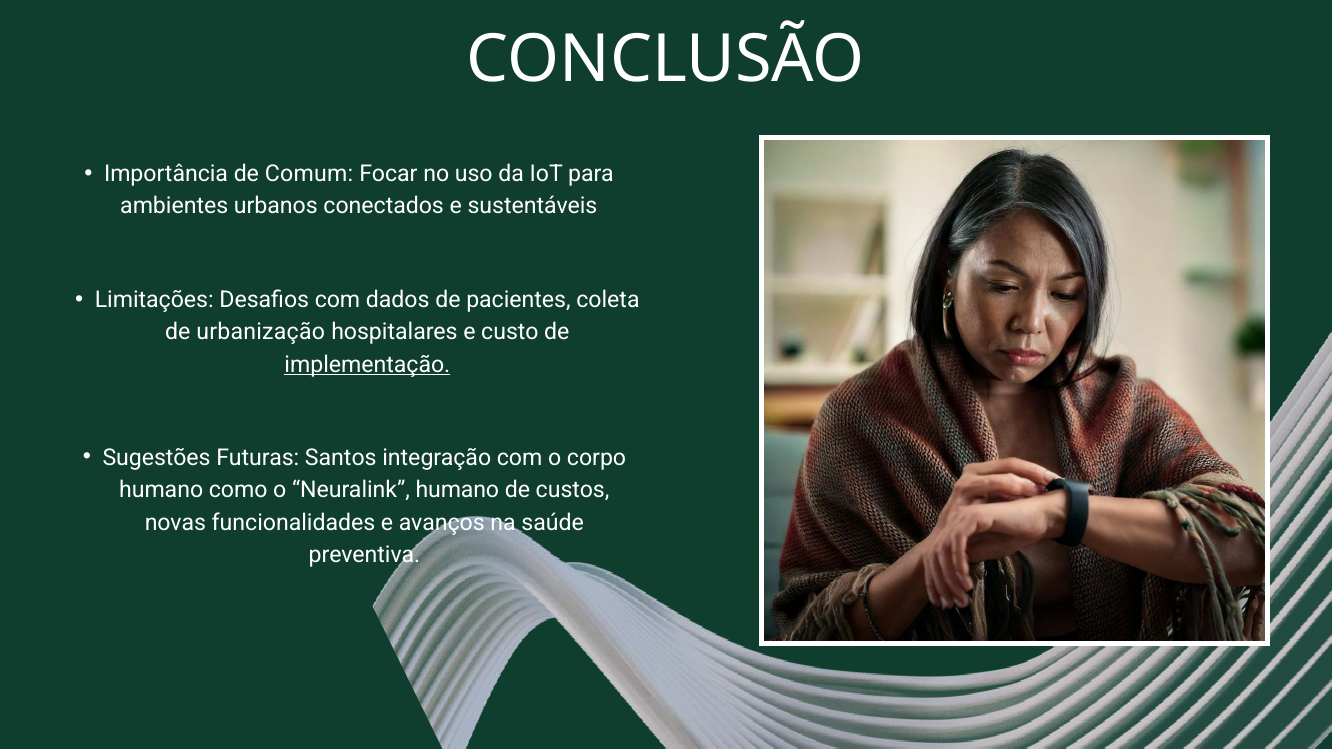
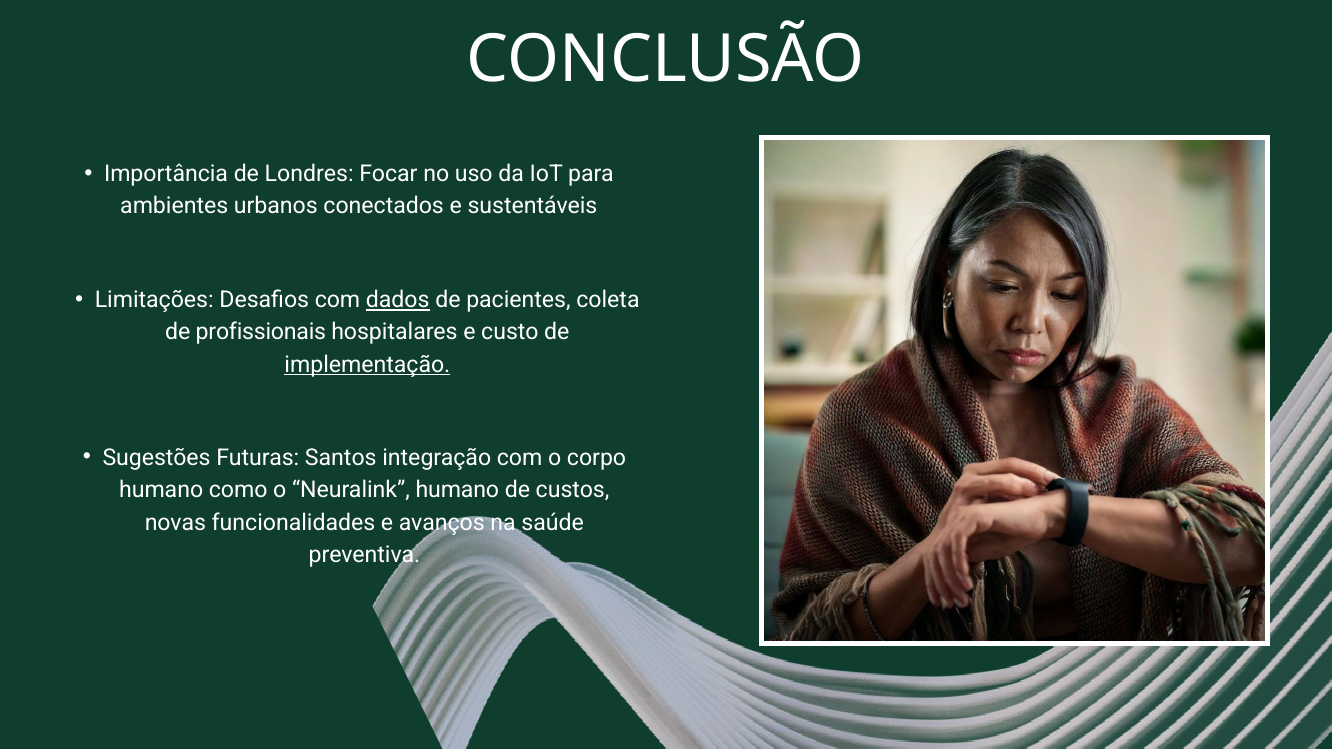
Comum: Comum -> Londres (309, 174)
dados underline: none -> present (398, 300)
urbanização: urbanização -> profissionais (261, 332)
